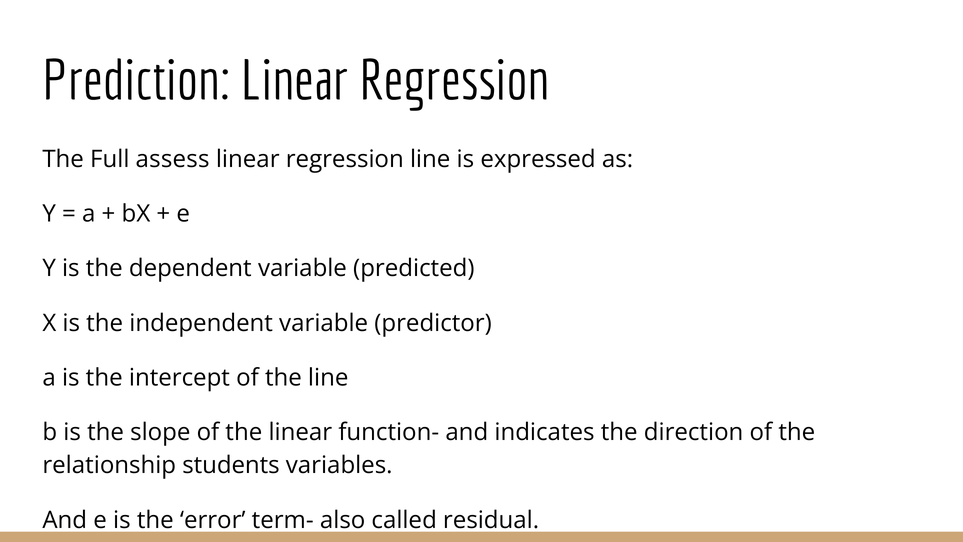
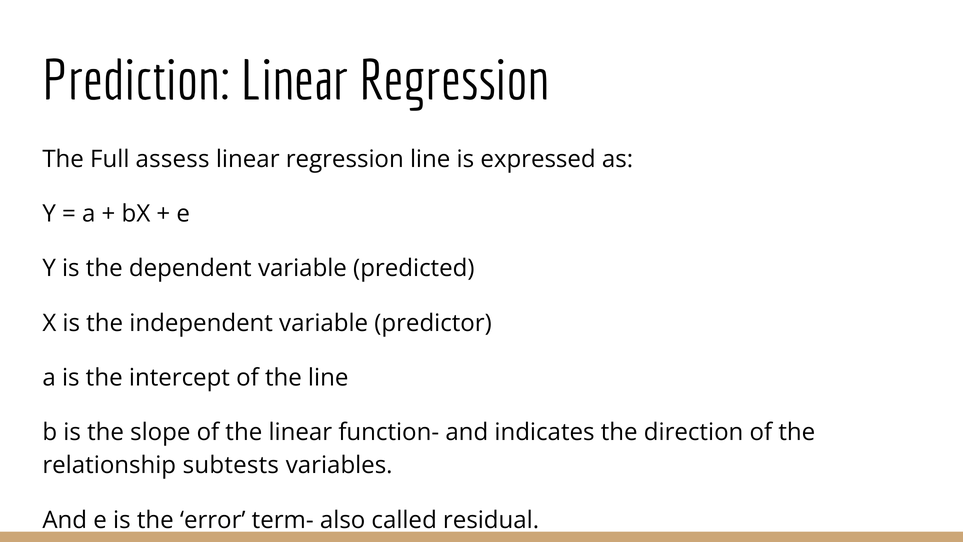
students: students -> subtests (231, 465)
